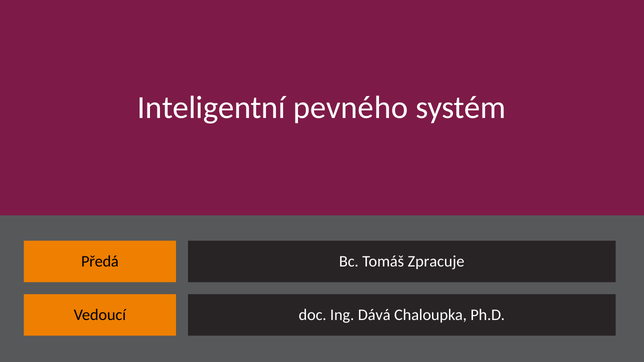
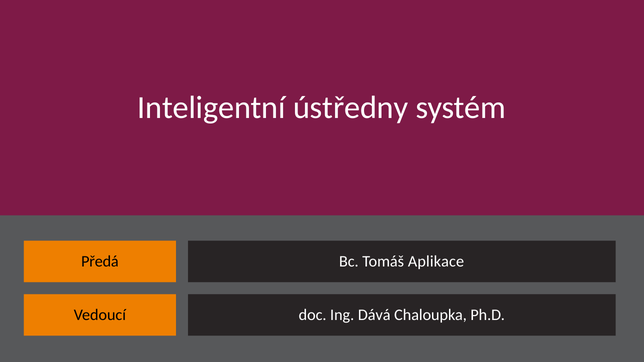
pevného: pevného -> ústředny (351, 108)
Zpracuje: Zpracuje -> Aplikace (436, 262)
